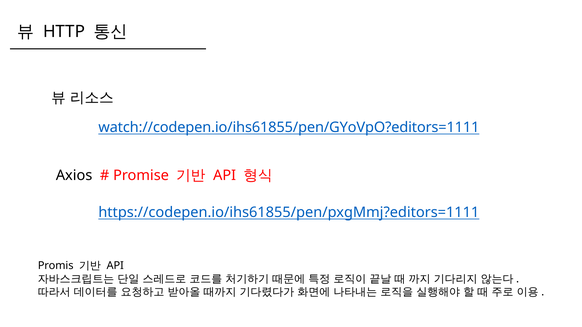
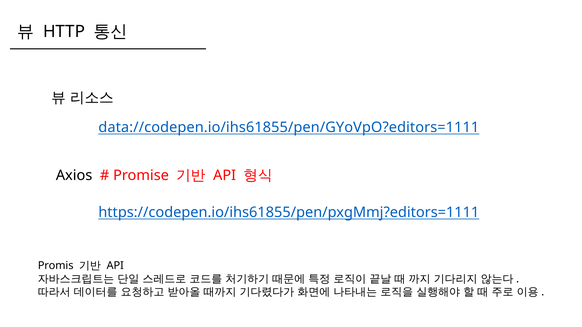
watch://codepen.io/ihs61855/pen/GYoVpO?editors=1111: watch://codepen.io/ihs61855/pen/GYoVpO?editors=1111 -> data://codepen.io/ihs61855/pen/GYoVpO?editors=1111 (289, 127)
